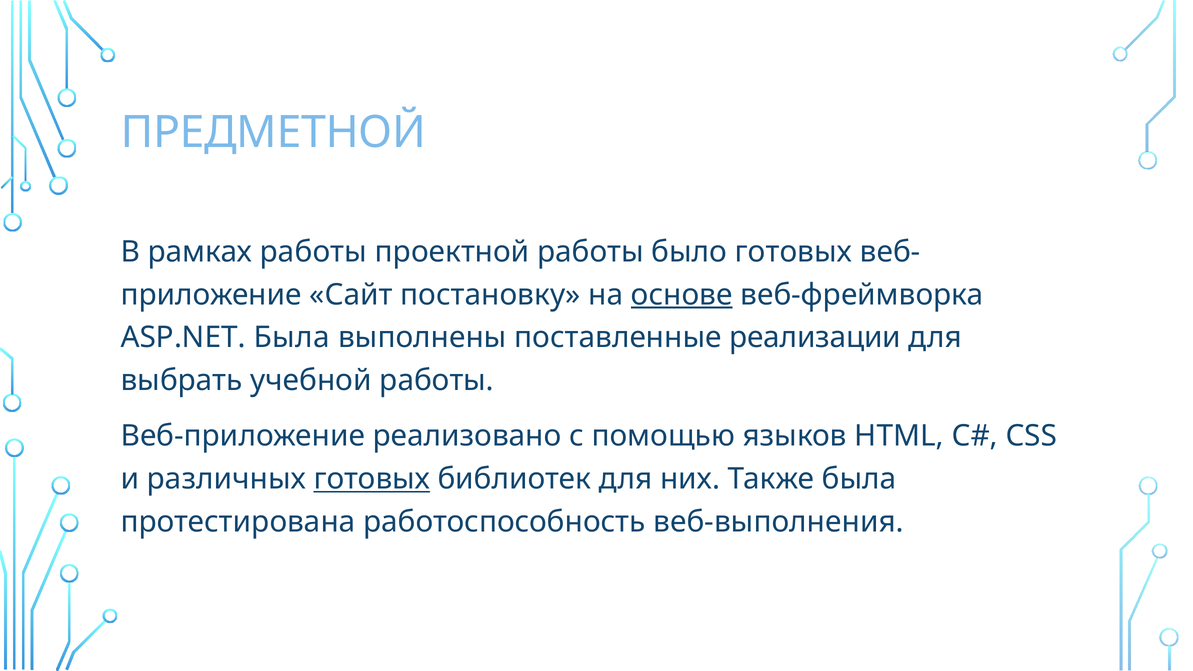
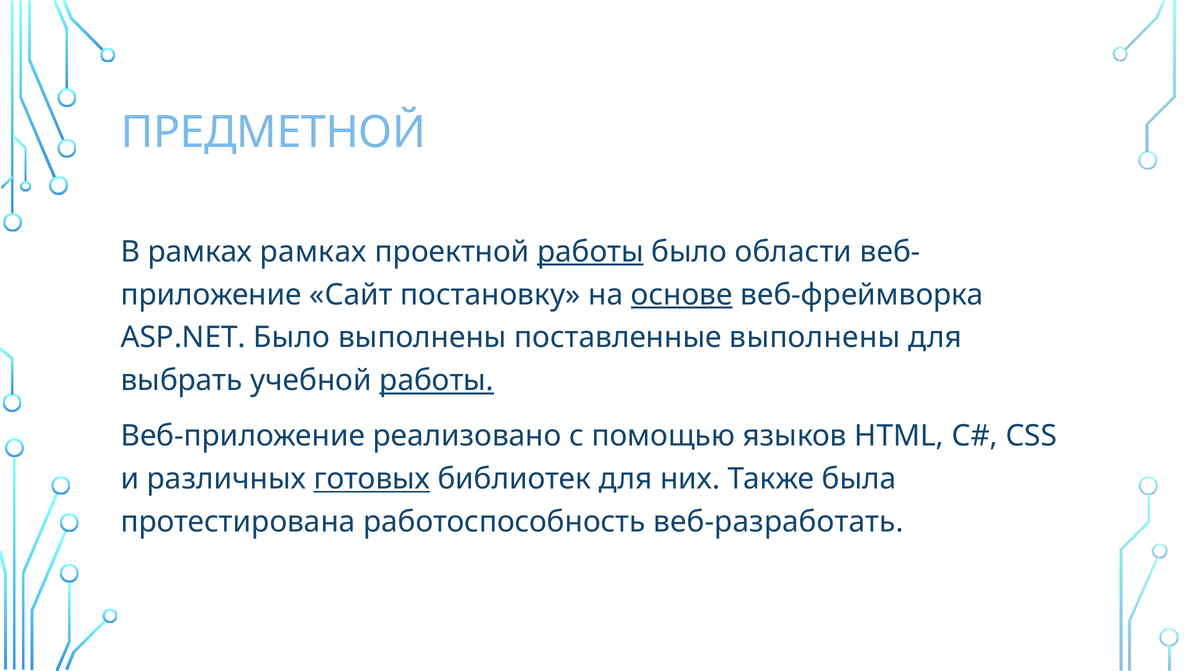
рамках работы: работы -> рамках (313, 252)
работы underline: none -> present (590, 252)
было готовых: готовых -> области (793, 252)
ASP.NET Была: Была -> Было (292, 338)
поставленные реализации: реализации -> выполнены (815, 338)
работы underline: none -> present (437, 381)
веб-выполнения: веб-выполнения -> веб-разработать (779, 522)
